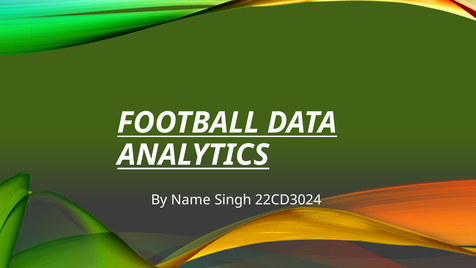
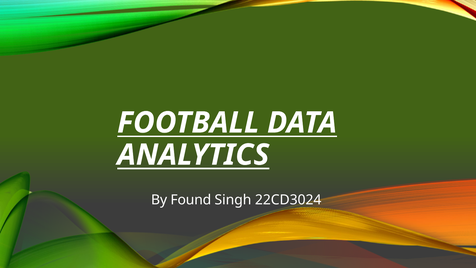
Name: Name -> Found (191, 200)
